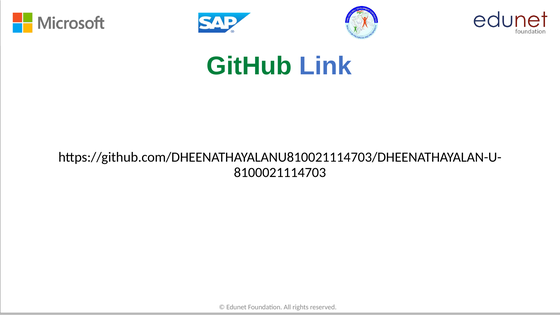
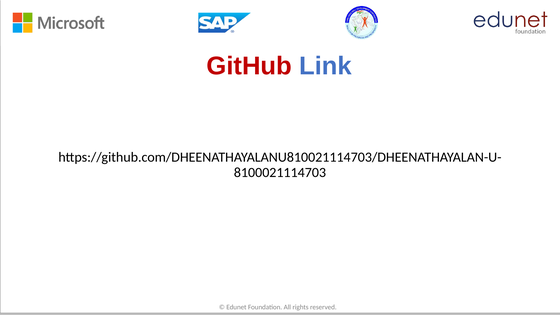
GitHub colour: green -> red (249, 66)
